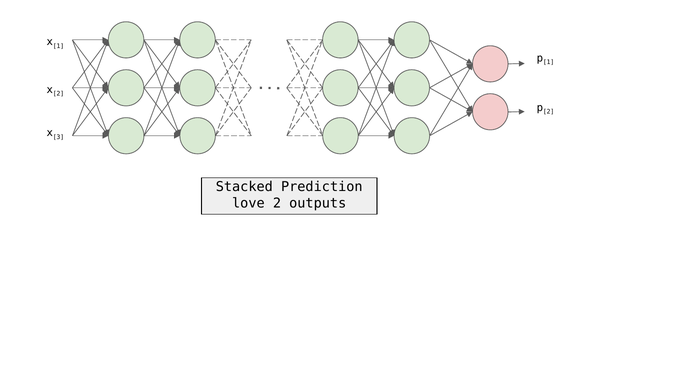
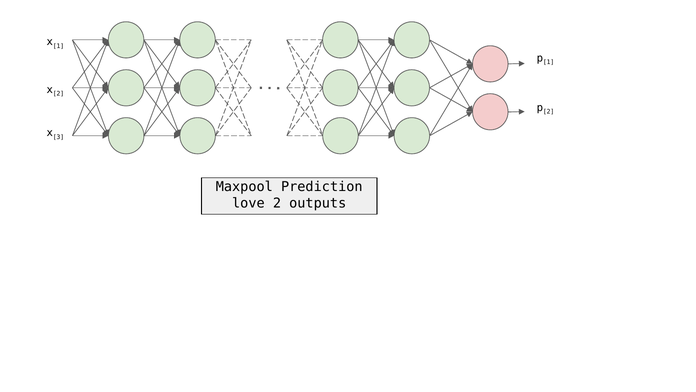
Stacked: Stacked -> Maxpool (244, 187)
